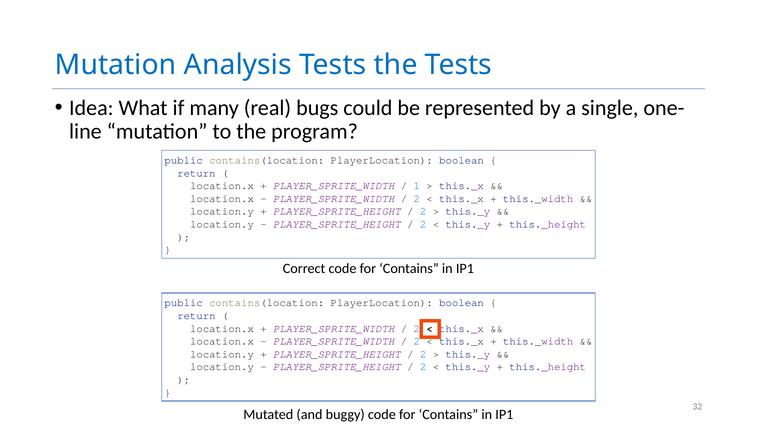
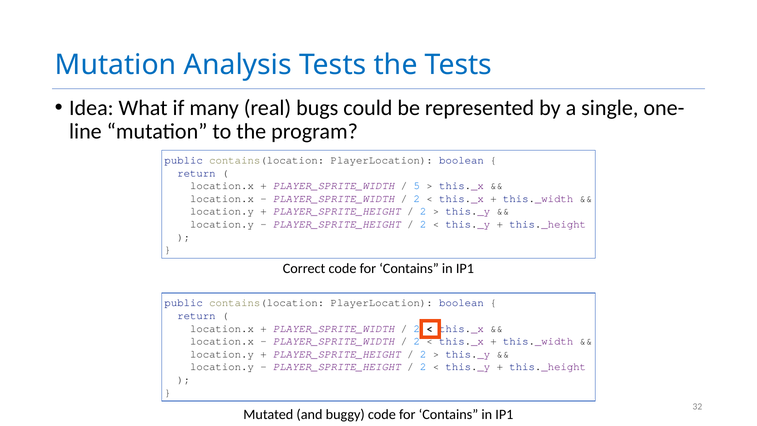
1: 1 -> 5 (417, 186)
